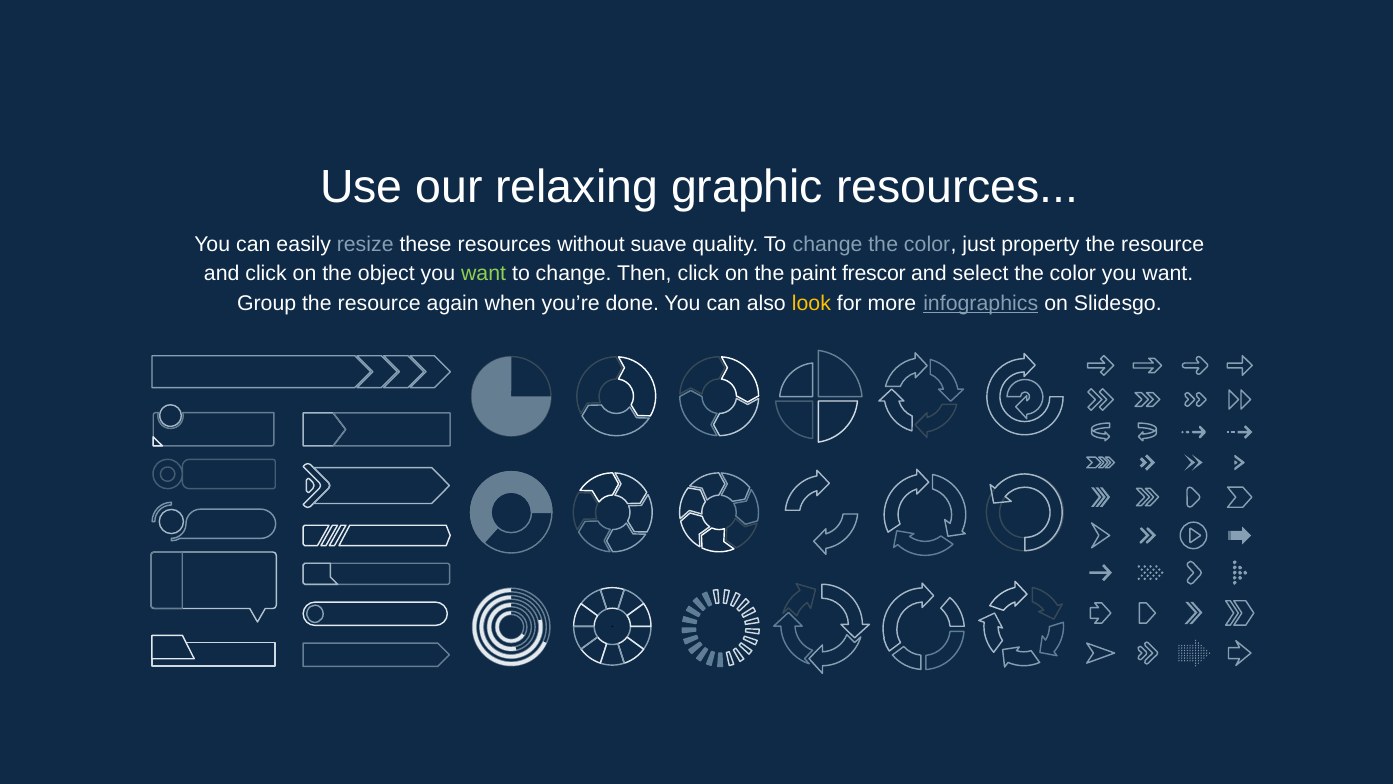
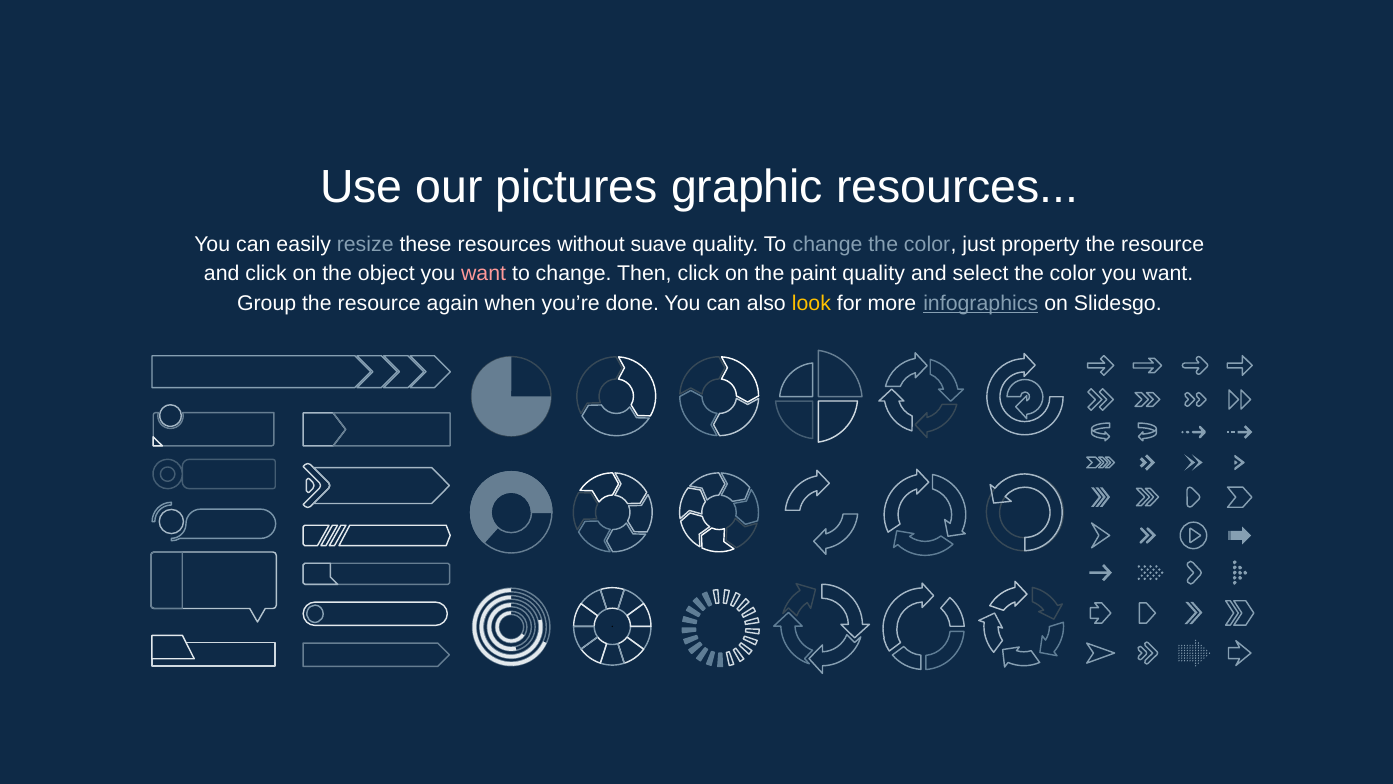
relaxing: relaxing -> pictures (577, 187)
want colour: light green -> pink (484, 274)
paint frescor: frescor -> quality (874, 274)
